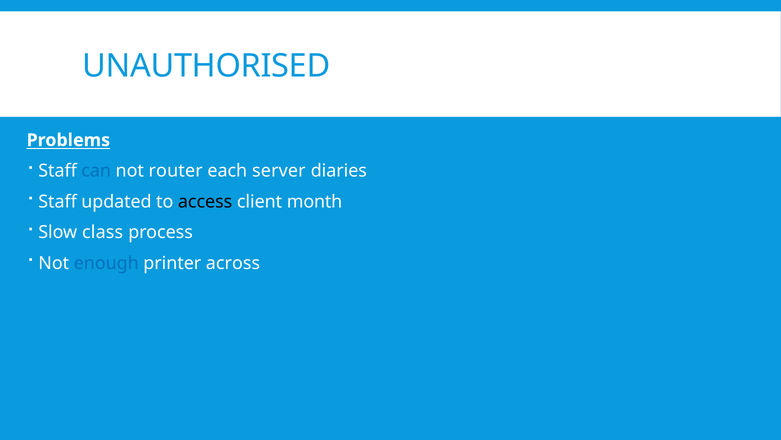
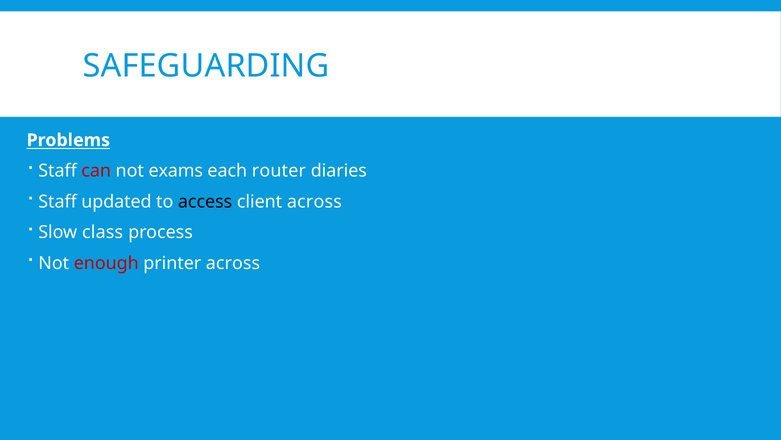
UNAUTHORISED: UNAUTHORISED -> SAFEGUARDING (206, 66)
can colour: blue -> red (96, 171)
router: router -> exams (176, 171)
server: server -> router (279, 171)
client month: month -> across (314, 201)
enough colour: blue -> red (106, 263)
